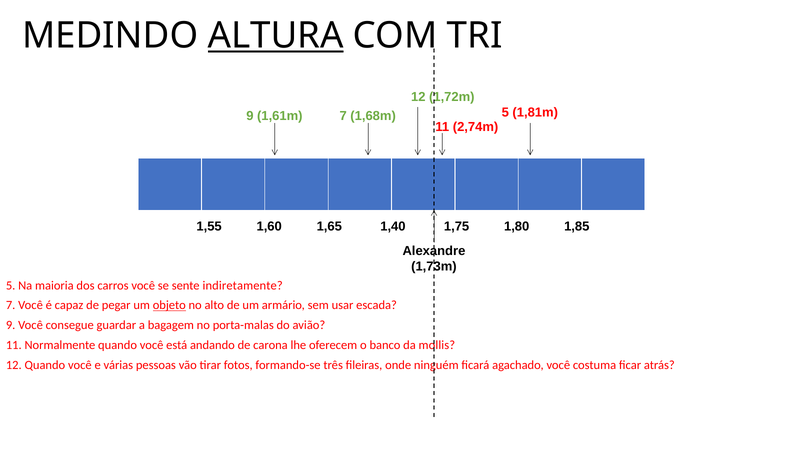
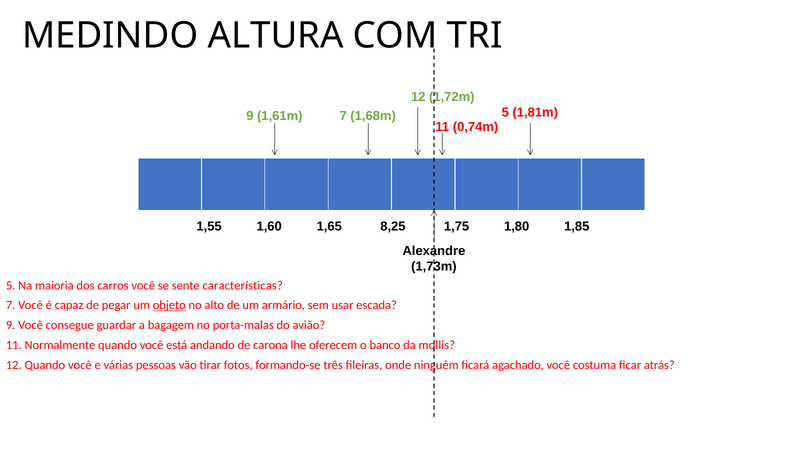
ALTURA underline: present -> none (276, 36)
2,74m: 2,74m -> 0,74m (476, 127)
1,40: 1,40 -> 8,25 (393, 226)
indiretamente: indiretamente -> características (243, 285)
